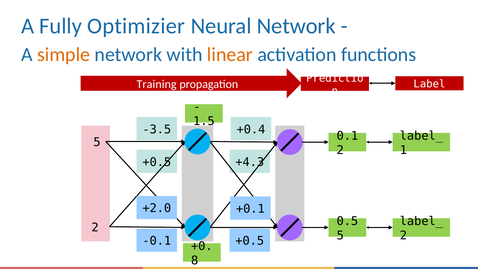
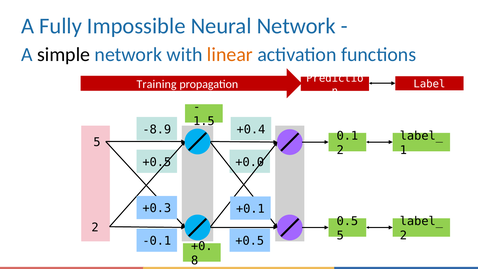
Optimizier: Optimizier -> Impossible (136, 26)
simple colour: orange -> black (64, 55)
-3.5: -3.5 -> -8.9 (157, 129)
+4.3: +4.3 -> +0.0 (250, 162)
+2.0: +2.0 -> +0.3 (157, 208)
